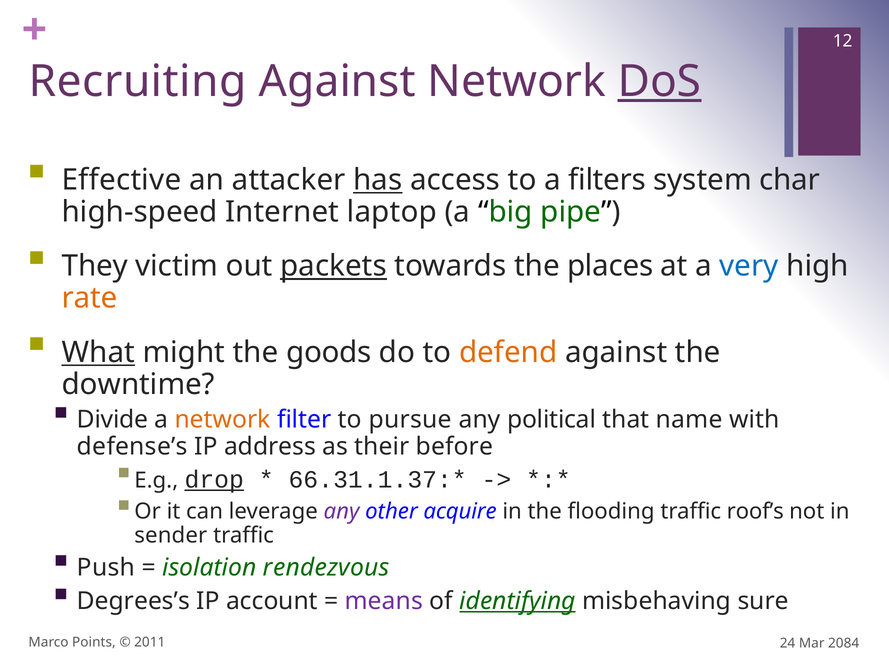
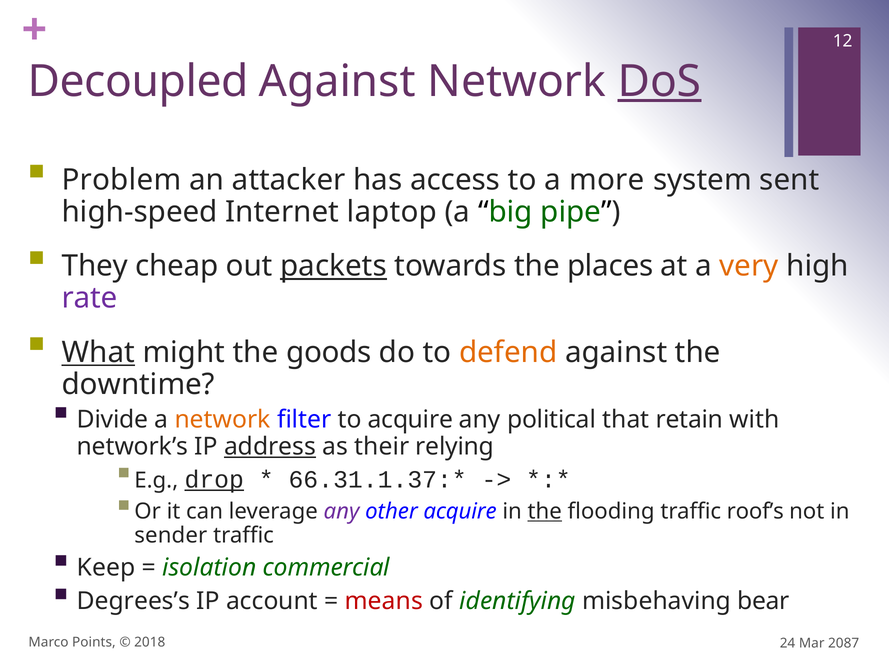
Recruiting: Recruiting -> Decoupled (138, 81)
Effective: Effective -> Problem (122, 180)
has underline: present -> none (378, 180)
filters: filters -> more (607, 180)
char: char -> sent (789, 180)
victim: victim -> cheap (177, 266)
very colour: blue -> orange (749, 266)
rate colour: orange -> purple (90, 298)
to pursue: pursue -> acquire (410, 420)
name: name -> retain (689, 420)
defense’s: defense’s -> network’s (132, 446)
address underline: none -> present (270, 446)
before: before -> relying (455, 446)
the underline: none -> present (545, 511)
Push: Push -> Keep (106, 568)
rendezvous: rendezvous -> commercial (326, 568)
means colour: purple -> red (384, 601)
identifying underline: present -> none (518, 601)
sure: sure -> bear (763, 601)
2011: 2011 -> 2018 (150, 642)
2084: 2084 -> 2087 (844, 643)
